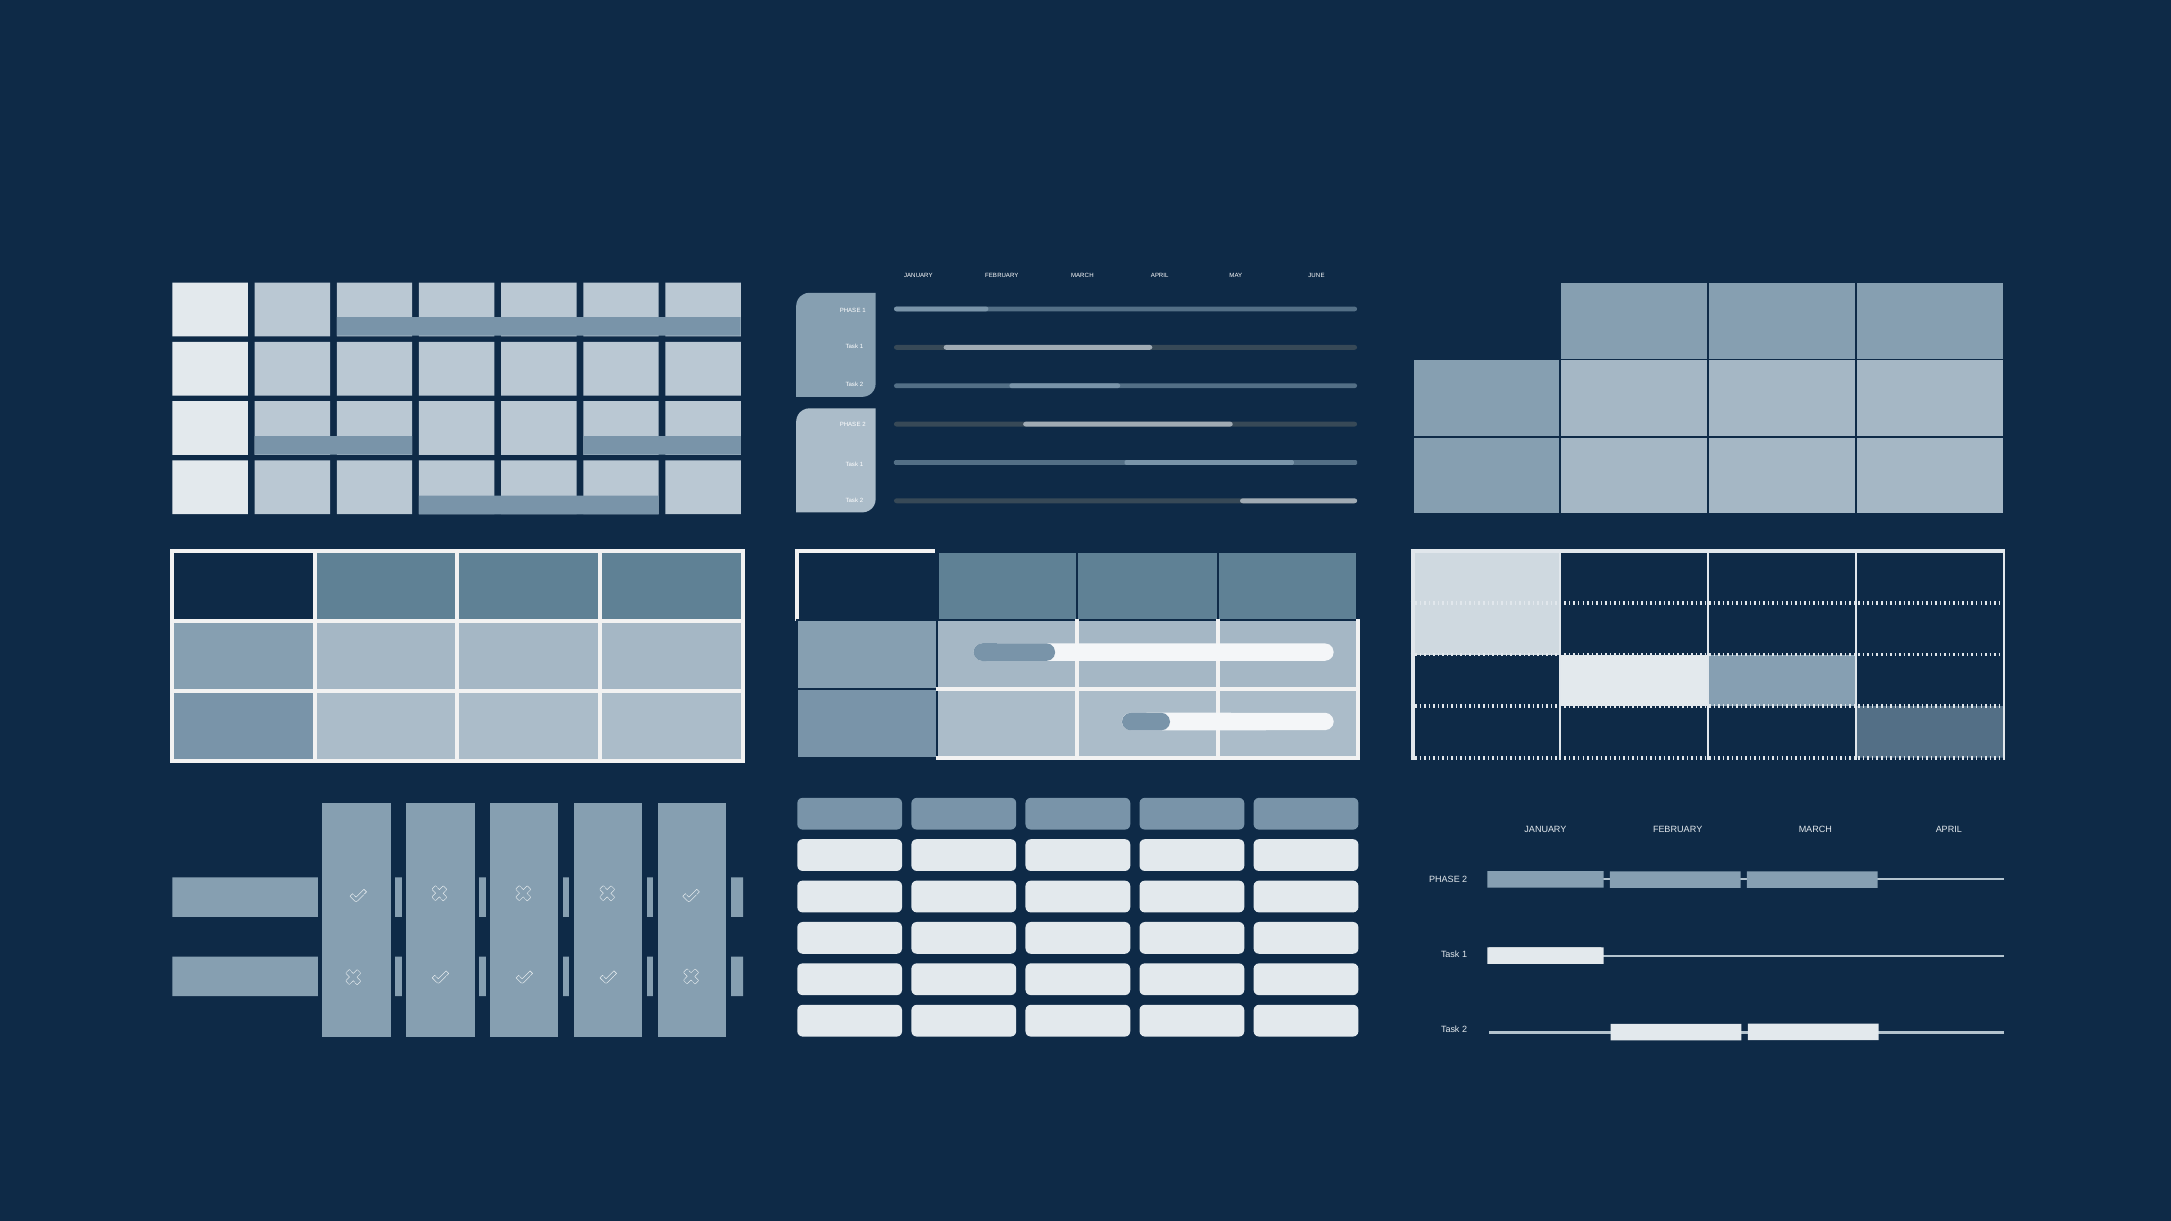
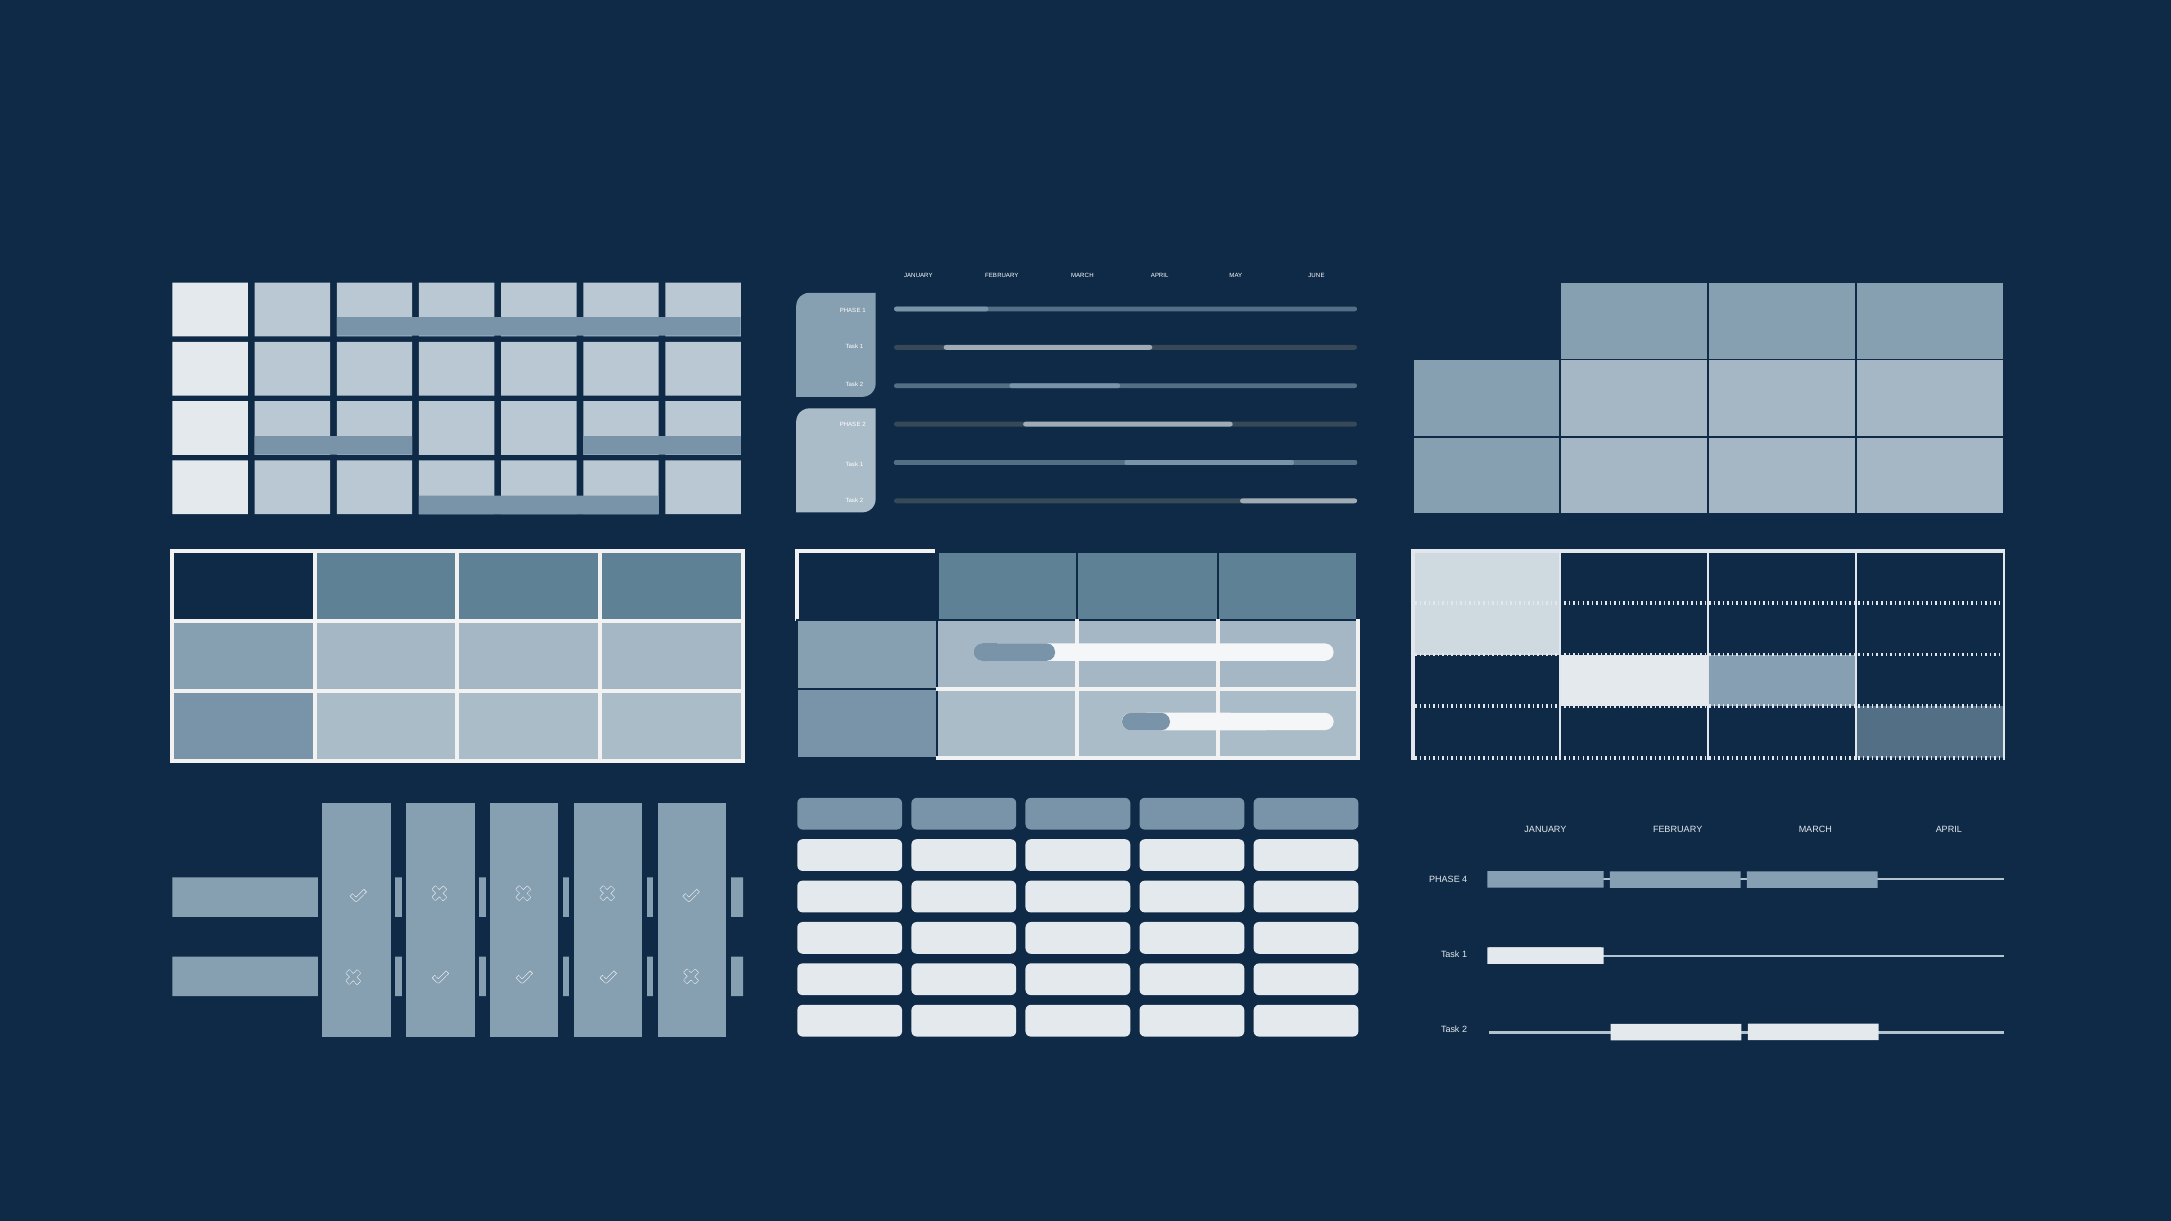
2: 2 -> 4 (1465, 880)
